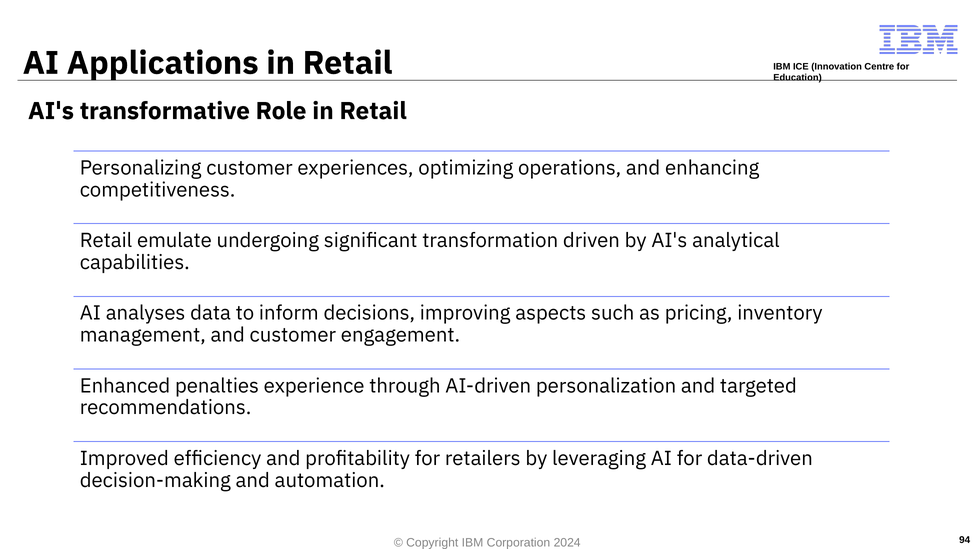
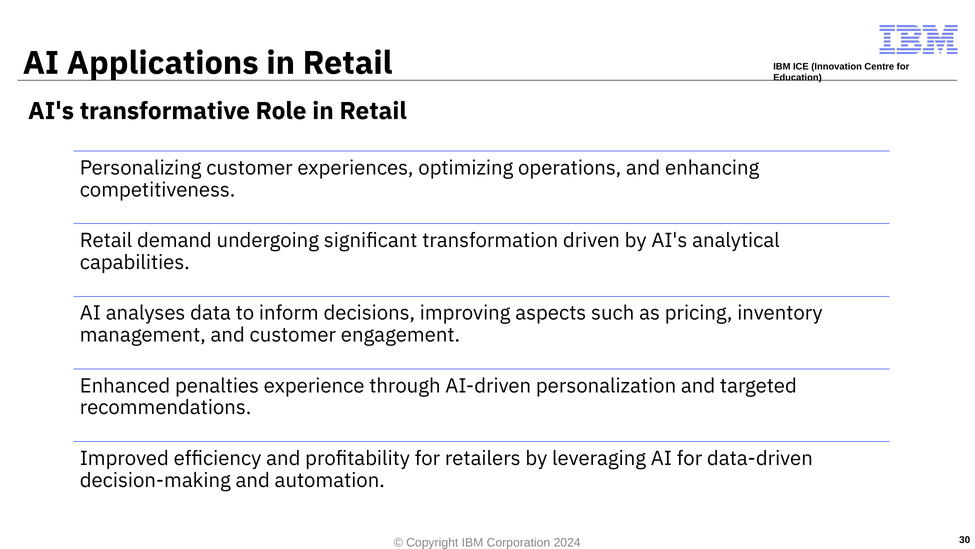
emulate: emulate -> demand (174, 240)
94: 94 -> 30 (965, 539)
